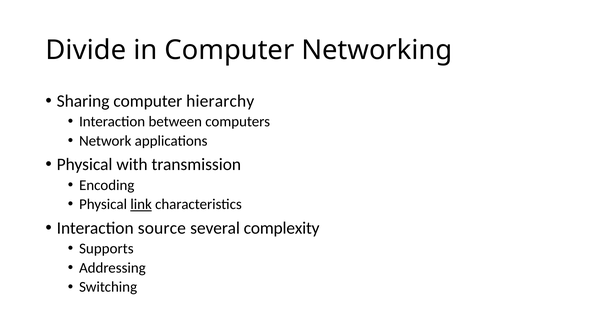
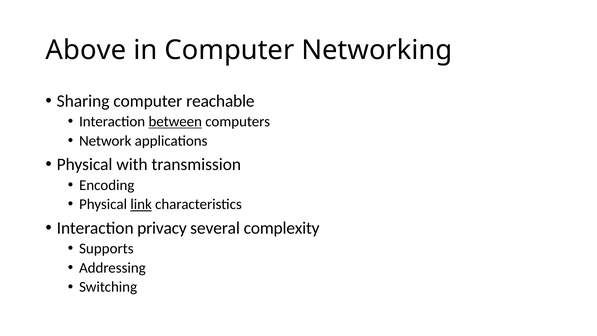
Divide: Divide -> Above (86, 50)
hierarchy: hierarchy -> reachable (220, 101)
between underline: none -> present (175, 122)
source: source -> privacy (162, 228)
